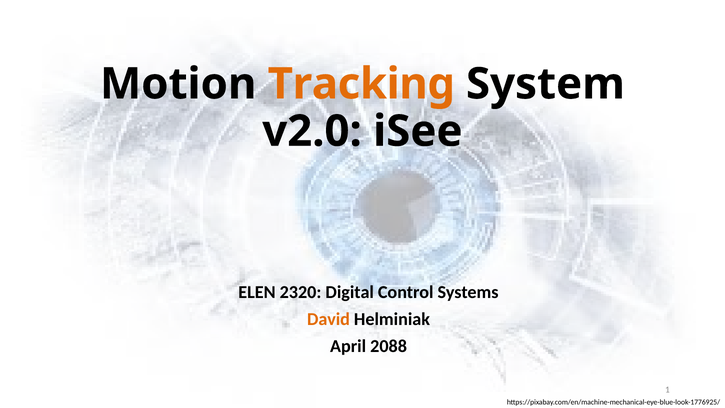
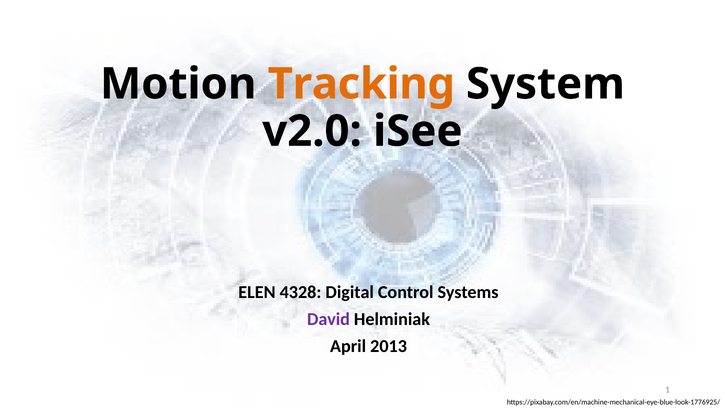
2320: 2320 -> 4328 (301, 292)
David colour: orange -> purple (328, 319)
2088: 2088 -> 2013 (389, 346)
